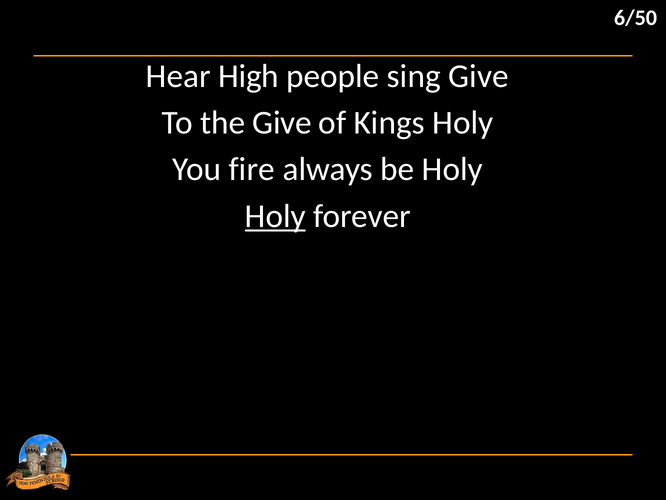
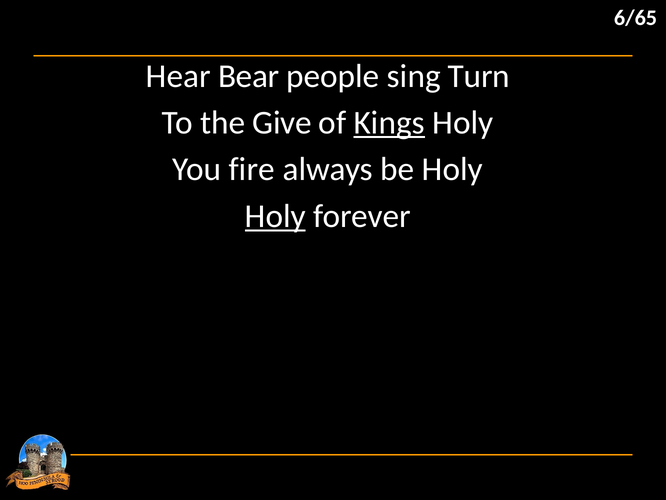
6/50: 6/50 -> 6/65 (636, 18)
High: High -> Bear (249, 76)
sing Give: Give -> Turn (479, 76)
Kings underline: none -> present (389, 123)
